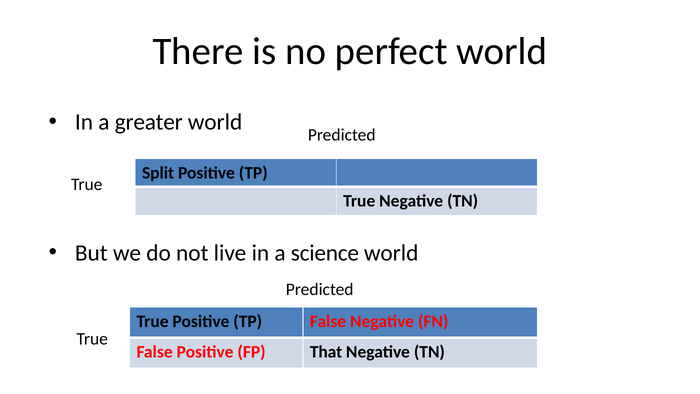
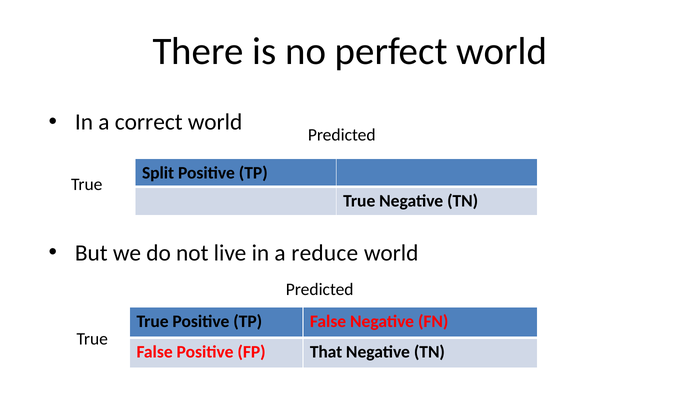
greater: greater -> correct (149, 122)
science: science -> reduce (325, 253)
